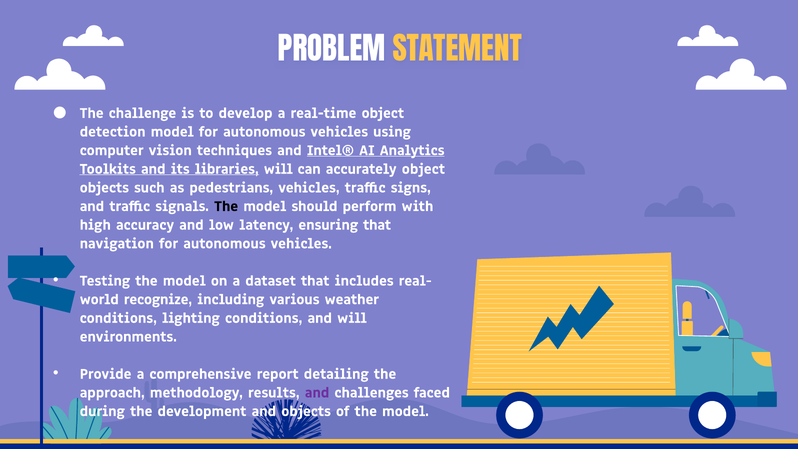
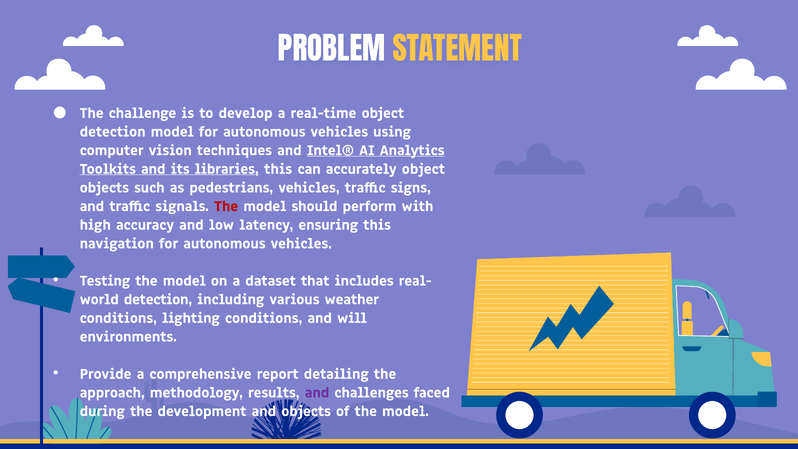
libraries will: will -> this (278, 169)
The colour: black -> red (226, 206)
ensuring that: that -> this (377, 225)
recognize: recognize -> detection (158, 299)
